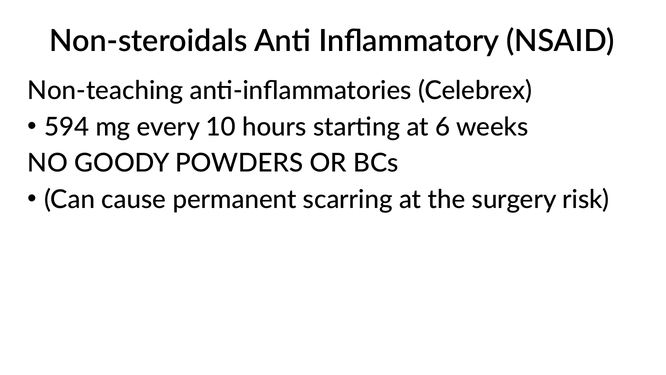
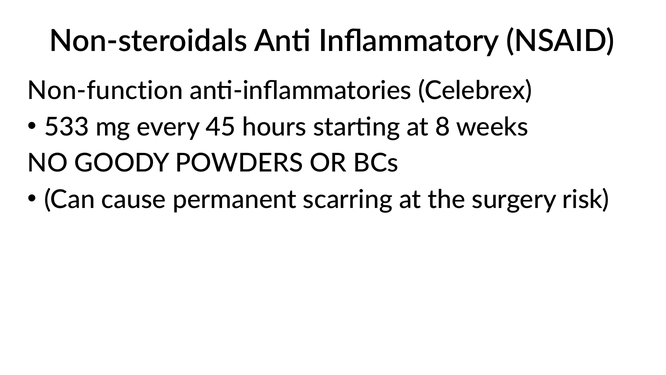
Non-teaching: Non-teaching -> Non-function (105, 91)
594: 594 -> 533 (67, 127)
10: 10 -> 45 (221, 127)
6: 6 -> 8 (443, 127)
